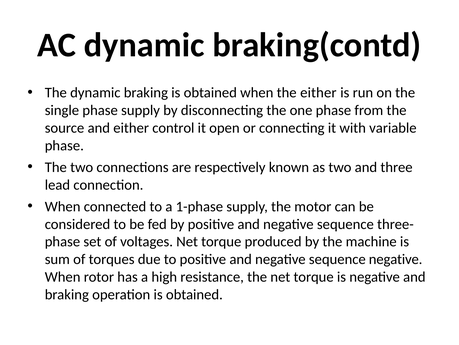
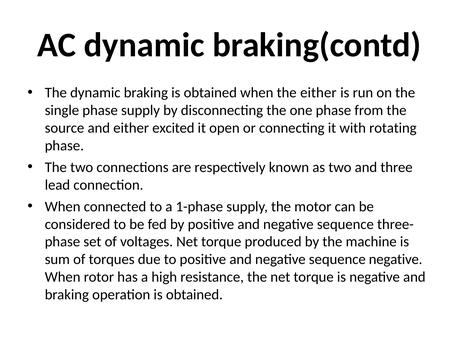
control: control -> excited (173, 128)
variable: variable -> rotating (393, 128)
